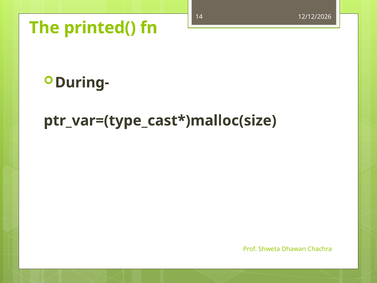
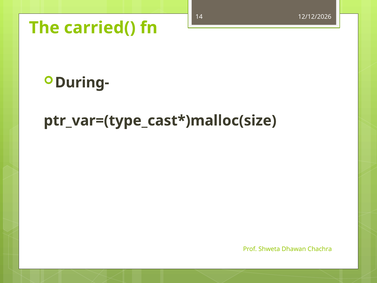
printed(: printed( -> carried( (100, 28)
